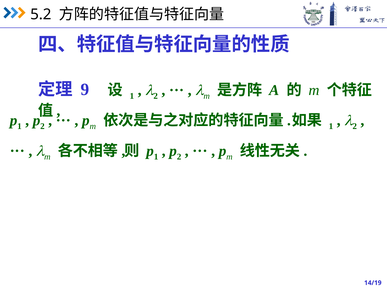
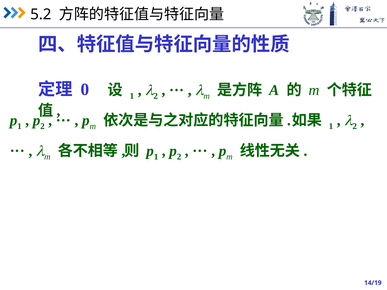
9: 9 -> 0 (85, 90)
